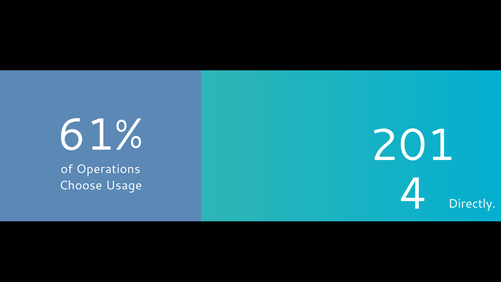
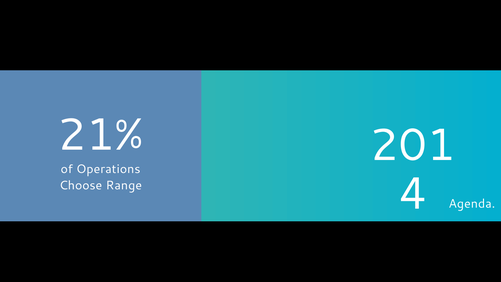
61%: 61% -> 21% (101, 135)
Directly: Directly -> Agenda (472, 204)
Usage: Usage -> Range (124, 185)
